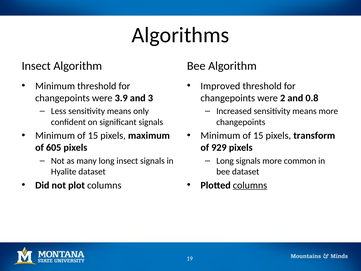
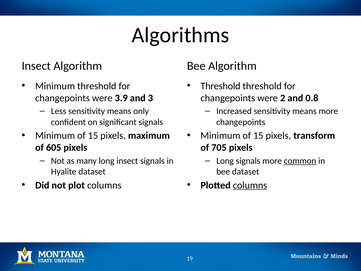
Improved: Improved -> Threshold (220, 86)
929: 929 -> 705 (219, 148)
common underline: none -> present (300, 161)
